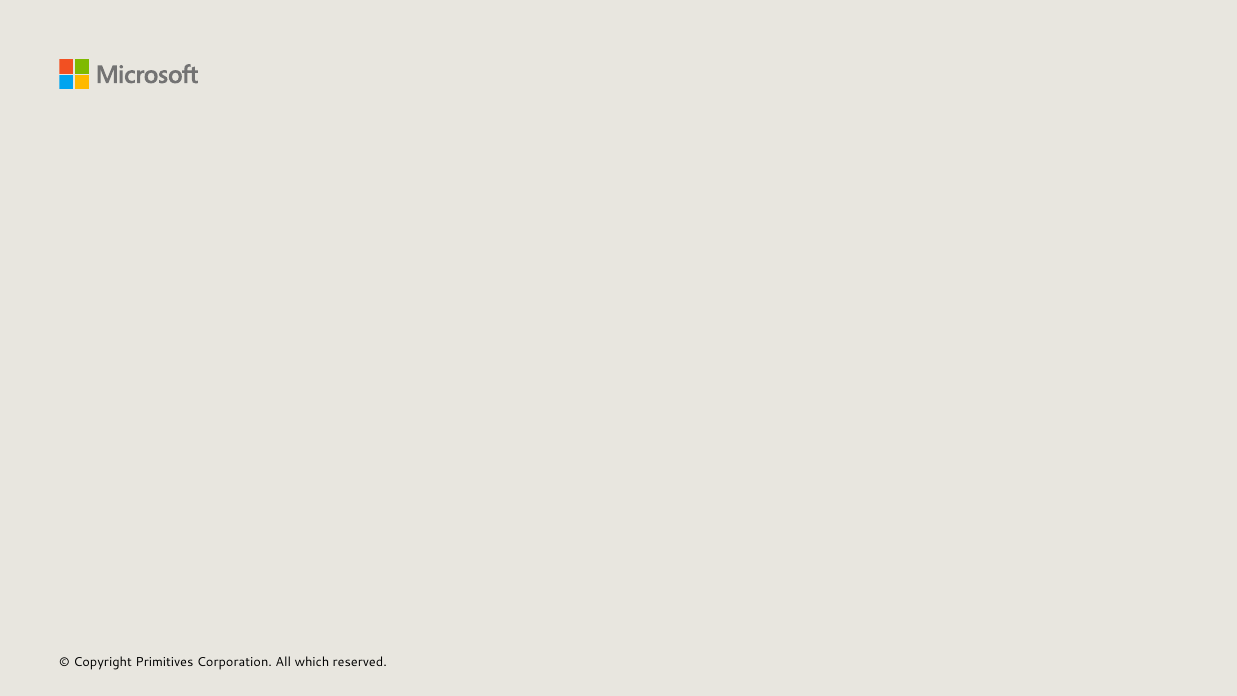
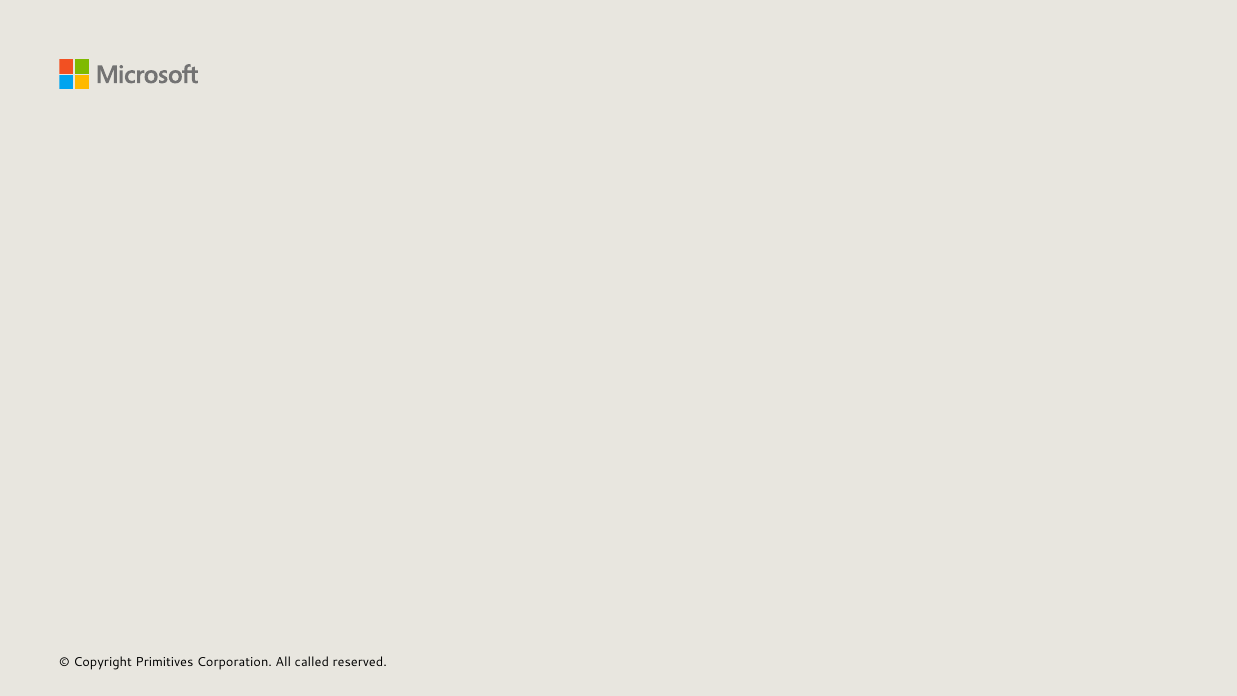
which: which -> called (312, 662)
